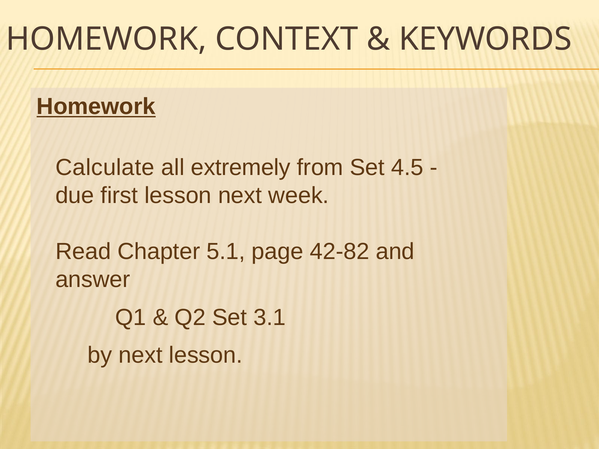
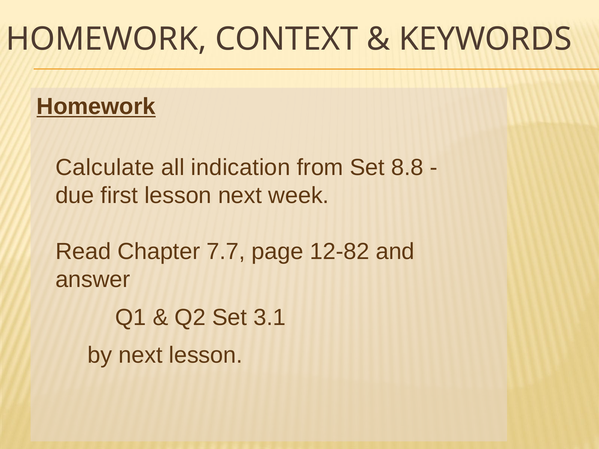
extremely: extremely -> indication (241, 168)
4.5: 4.5 -> 8.8 (407, 168)
5.1: 5.1 -> 7.7 (226, 252)
42-82: 42-82 -> 12-82 (340, 252)
